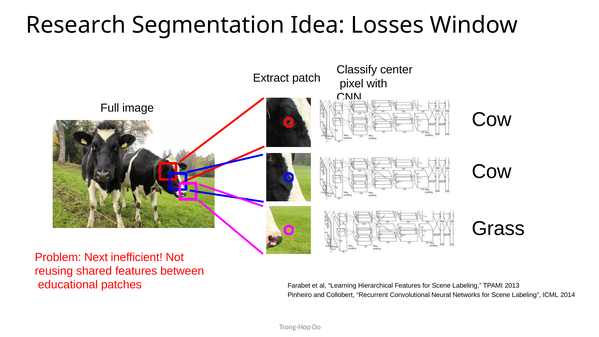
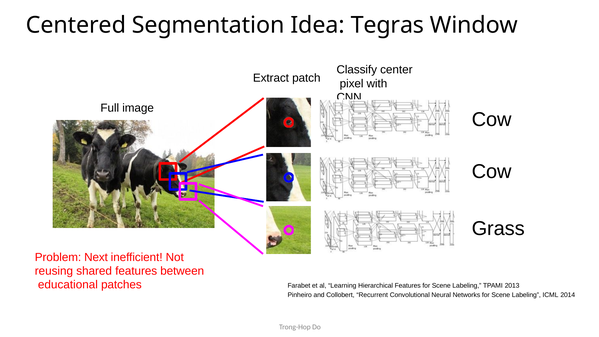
Research: Research -> Centered (76, 25)
Losses: Losses -> Tegras (387, 25)
